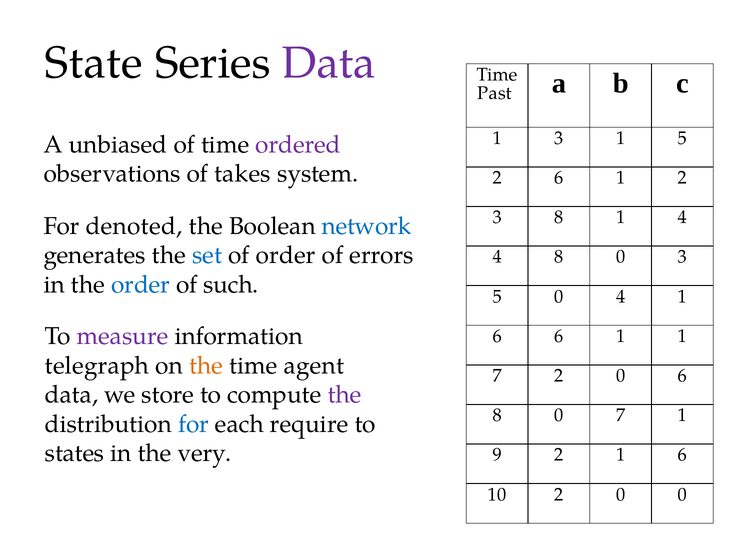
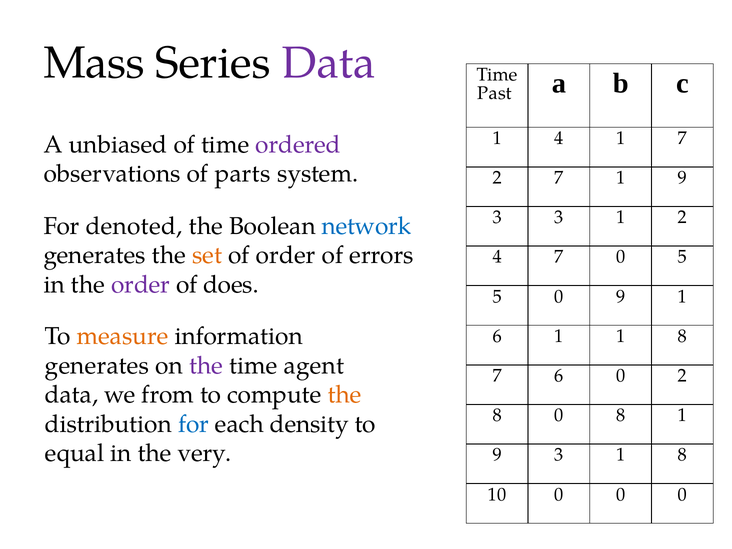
State: State -> Mass (94, 63)
1 3: 3 -> 4 (559, 138)
1 5: 5 -> 7 (682, 138)
takes: takes -> parts (243, 174)
2 6: 6 -> 7 (559, 178)
2: 2 -> 9 (682, 178)
3 8: 8 -> 3 (559, 217)
1 4: 4 -> 2 (682, 217)
set colour: blue -> orange (207, 255)
4 8: 8 -> 7 (559, 257)
0 3: 3 -> 5 (682, 257)
order colour: blue -> purple (141, 285)
such: such -> does (231, 285)
0 4: 4 -> 9 (621, 297)
measure colour: purple -> orange (123, 336)
6 6: 6 -> 1 (559, 336)
1: 1 -> 8 (682, 336)
telegraph: telegraph -> generates (97, 366)
the colour: orange -> purple (206, 366)
7 2: 2 -> 6 (559, 376)
0 6: 6 -> 2 (682, 376)
store: store -> from (168, 395)
the colour: purple -> orange (345, 395)
0 7: 7 -> 8 (621, 415)
require: require -> density (309, 424)
states: states -> equal (75, 453)
2: 2 -> 3 (559, 455)
6: 6 -> 8 (682, 455)
10 2: 2 -> 0 (559, 495)
